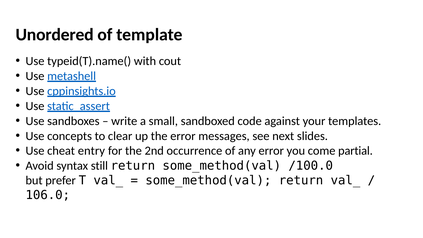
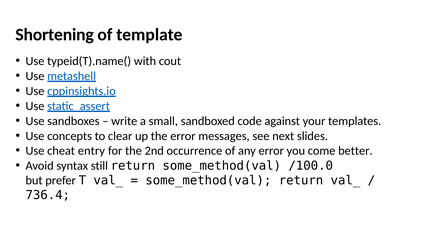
Unordered: Unordered -> Shortening (55, 35)
partial: partial -> better (355, 151)
106.0: 106.0 -> 736.4 (48, 195)
